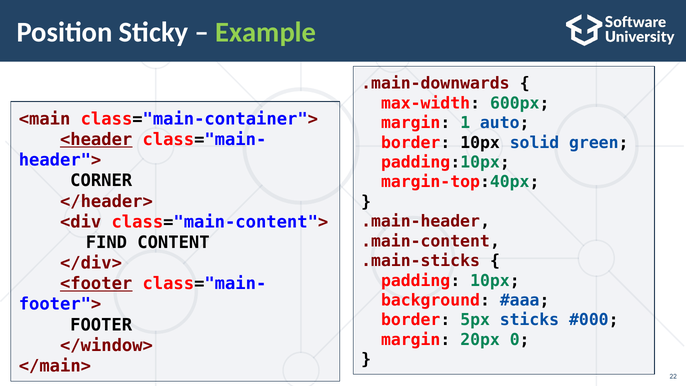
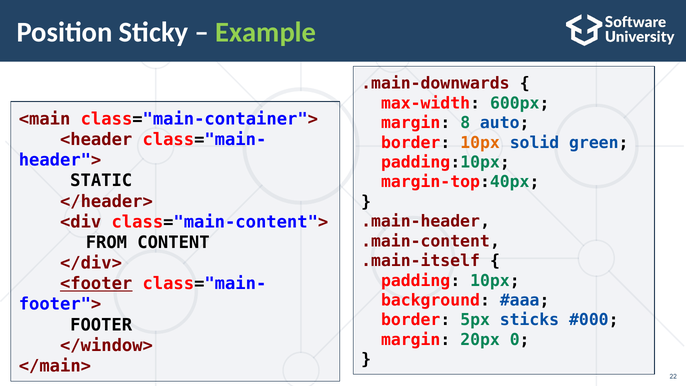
1: 1 -> 8 (465, 123)
<header underline: present -> none (96, 140)
10px colour: black -> orange (480, 143)
CORNER: CORNER -> STATIC (101, 181)
FIND: FIND -> FROM (106, 242)
.main-sticks: .main-sticks -> .main-itself (421, 261)
